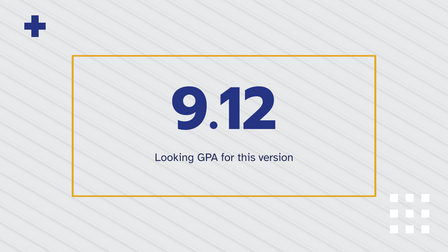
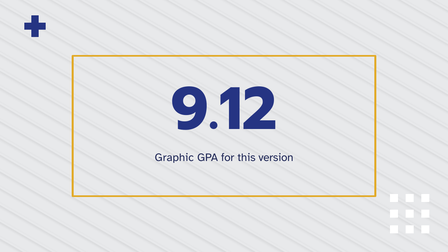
Looking: Looking -> Graphic (174, 158)
